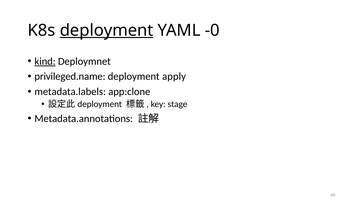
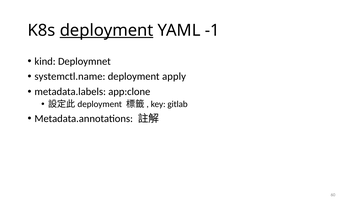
-0: -0 -> -1 (212, 30)
kind underline: present -> none (45, 61)
privileged.name: privileged.name -> systemctl.name (70, 77)
stage: stage -> gitlab (178, 104)
